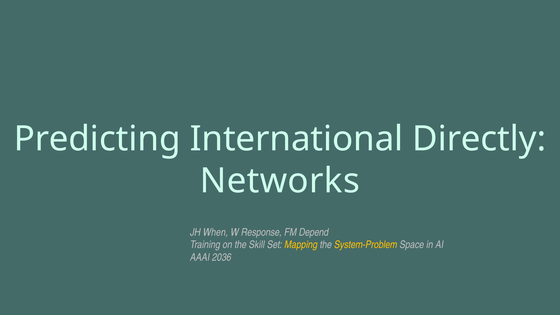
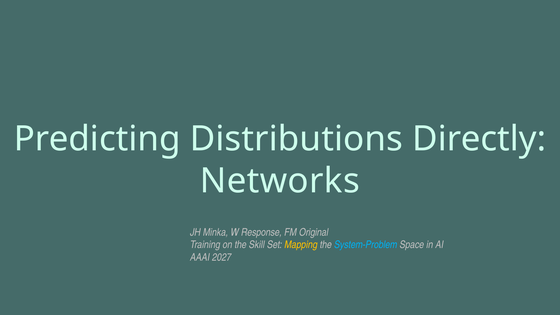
International: International -> Distributions (296, 139)
When: When -> Minka (216, 232)
Depend: Depend -> Original (314, 232)
System-Problem colour: yellow -> light blue (366, 245)
2036: 2036 -> 2027 (222, 257)
